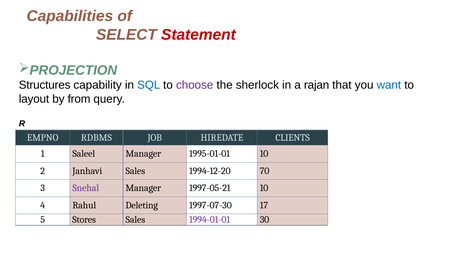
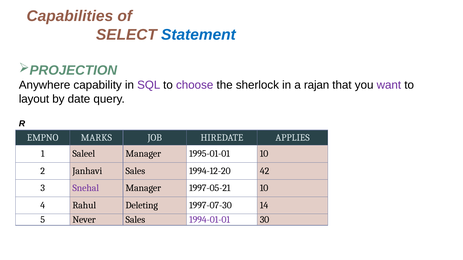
Statement colour: red -> blue (198, 35)
Structures: Structures -> Anywhere (45, 85)
SQL colour: blue -> purple (149, 85)
want colour: blue -> purple (389, 85)
from: from -> date (79, 99)
RDBMS: RDBMS -> MARKS (96, 138)
CLIENTS: CLIENTS -> APPLIES (293, 138)
70: 70 -> 42 (265, 171)
17: 17 -> 14 (264, 206)
Stores: Stores -> Never (84, 220)
